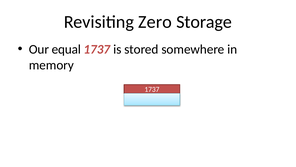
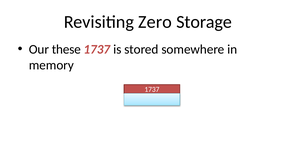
equal: equal -> these (66, 49)
